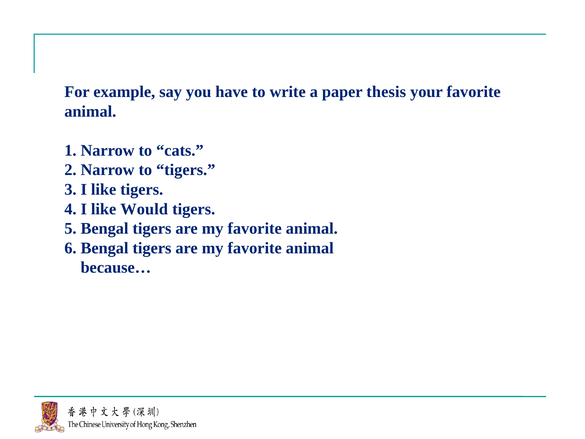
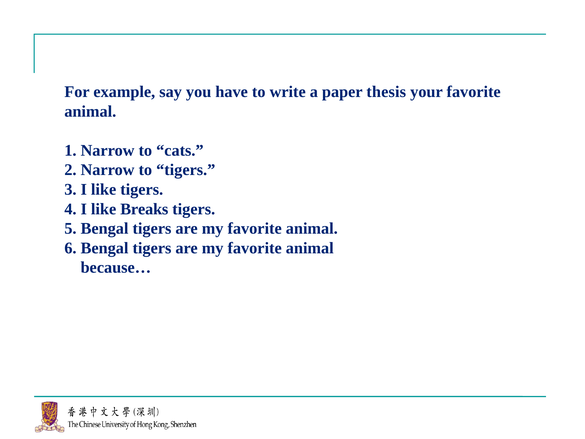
Would: Would -> Breaks (144, 209)
